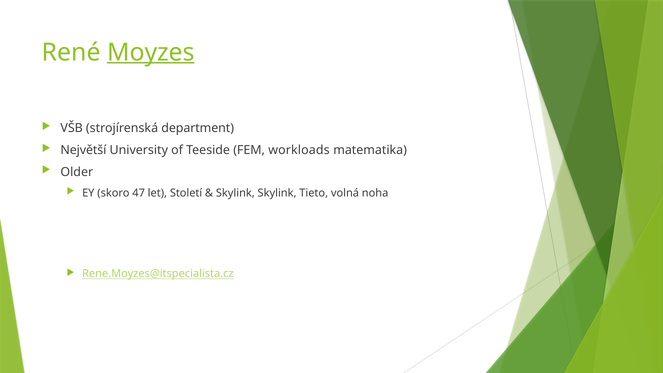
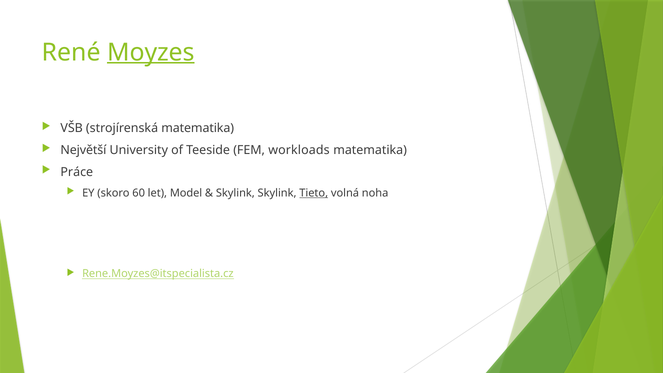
strojírenská department: department -> matematika (198, 128)
Older: Older -> Práce (77, 172)
47: 47 -> 60 (139, 193)
Století: Století -> Model (186, 193)
Tieto underline: none -> present (314, 193)
